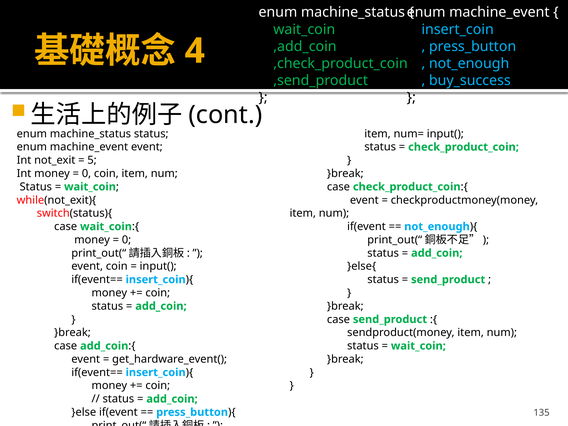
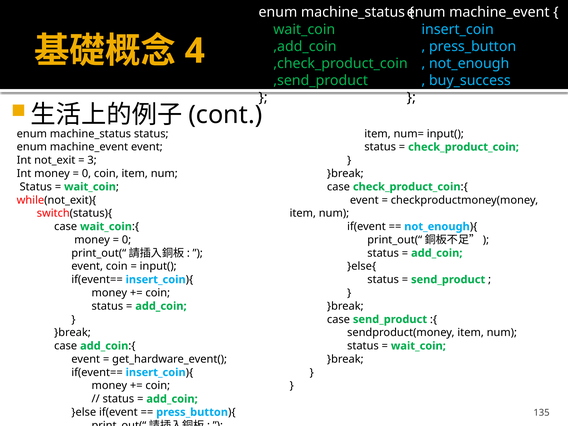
5: 5 -> 3 (92, 160)
